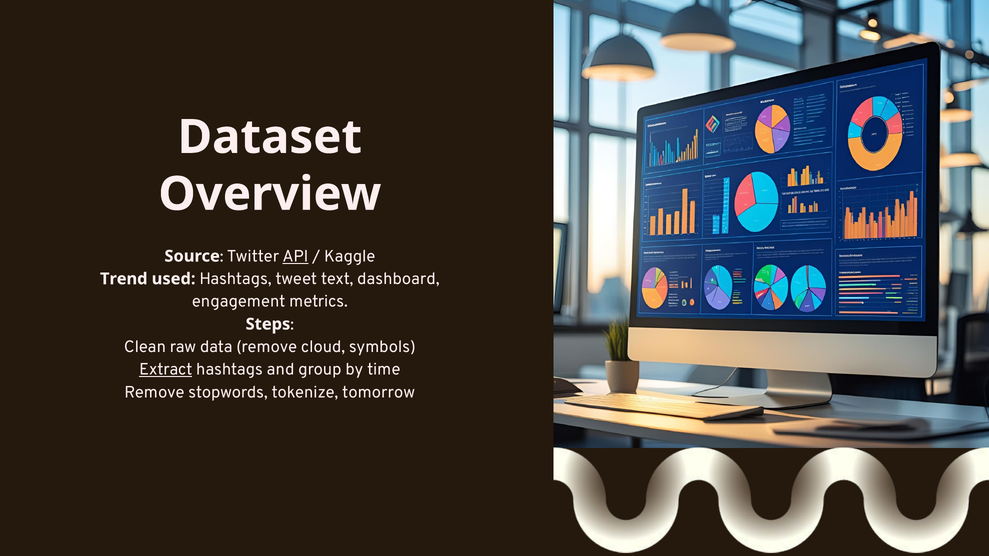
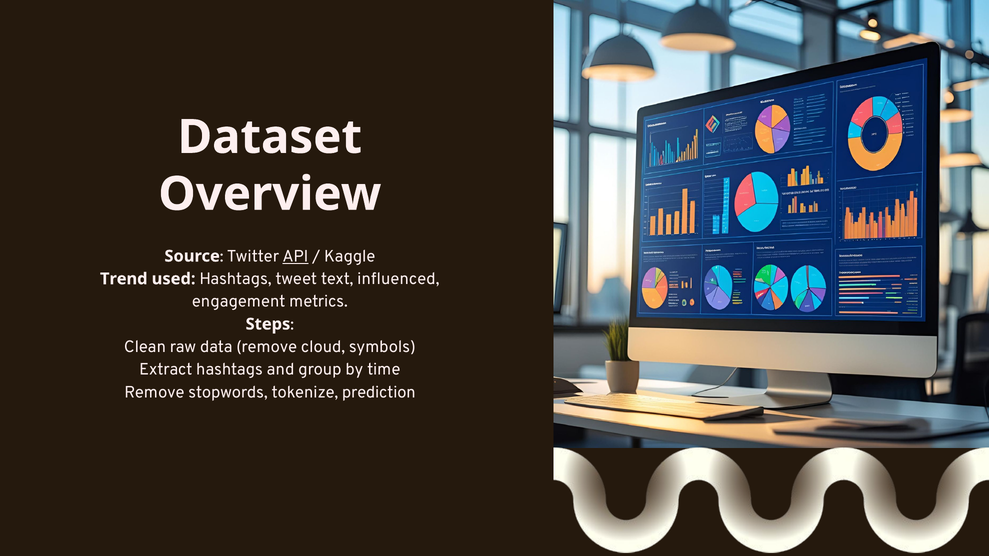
dashboard: dashboard -> influenced (398, 279)
Extract underline: present -> none (166, 370)
tomorrow: tomorrow -> prediction (379, 392)
